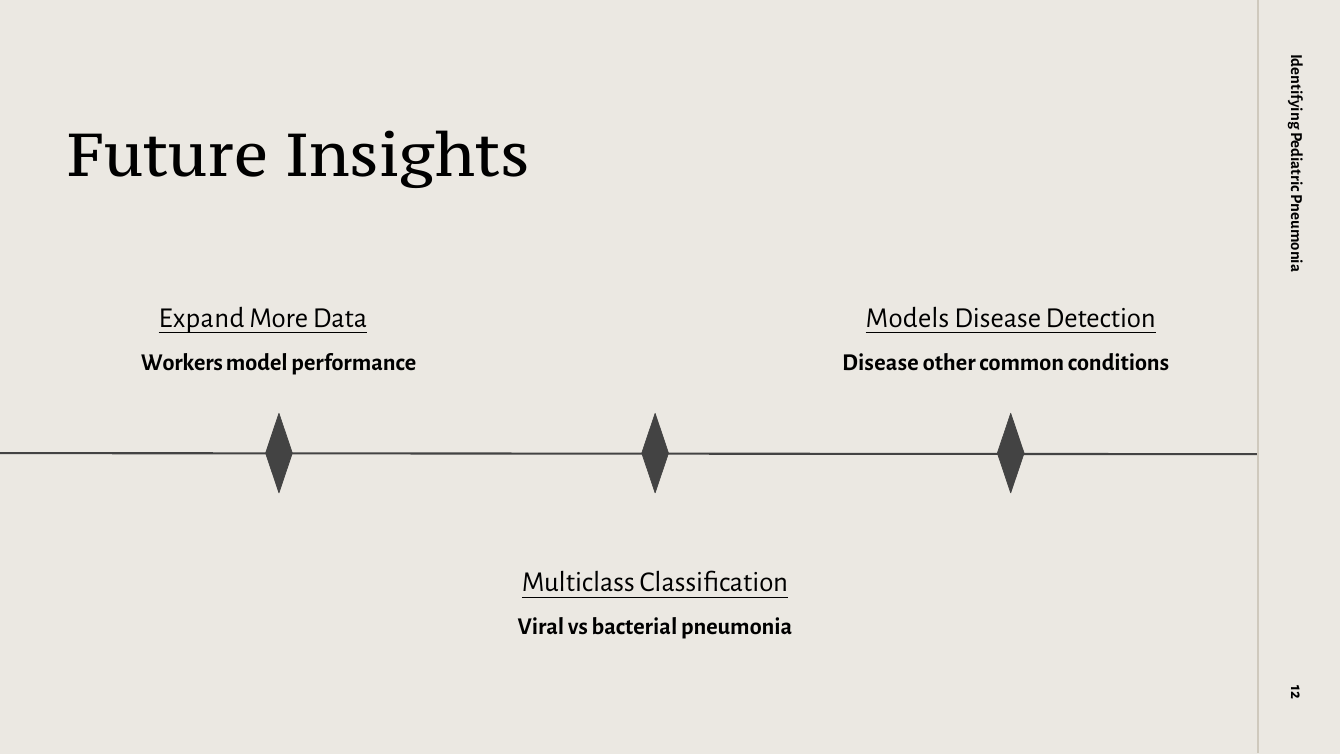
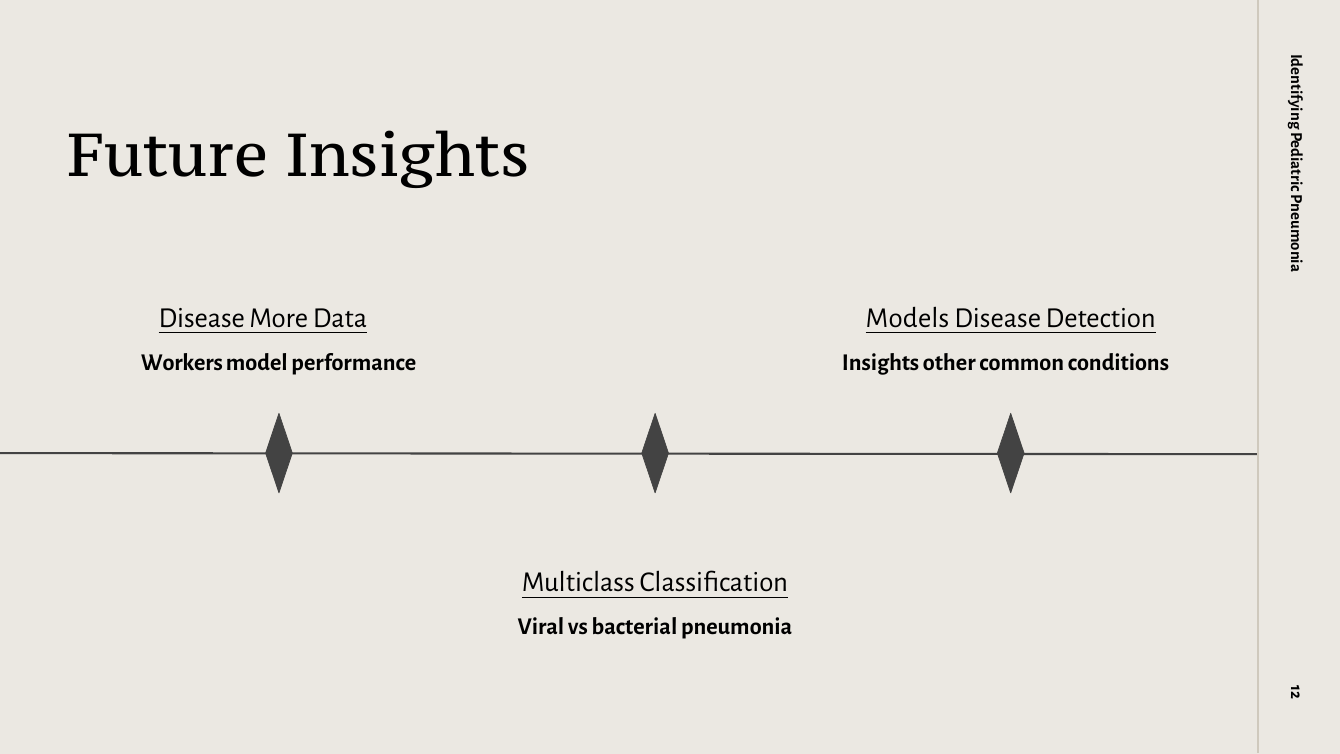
Expand: Expand -> Disease (202, 318)
Disease: Disease -> Insights (881, 362)
